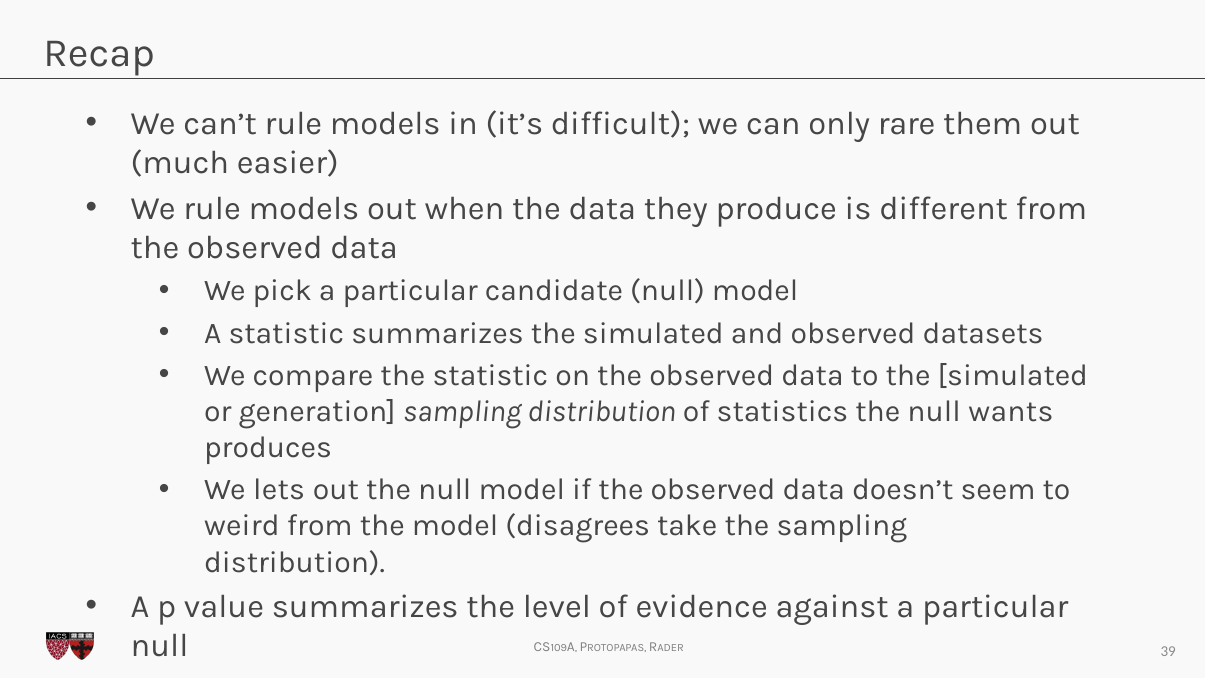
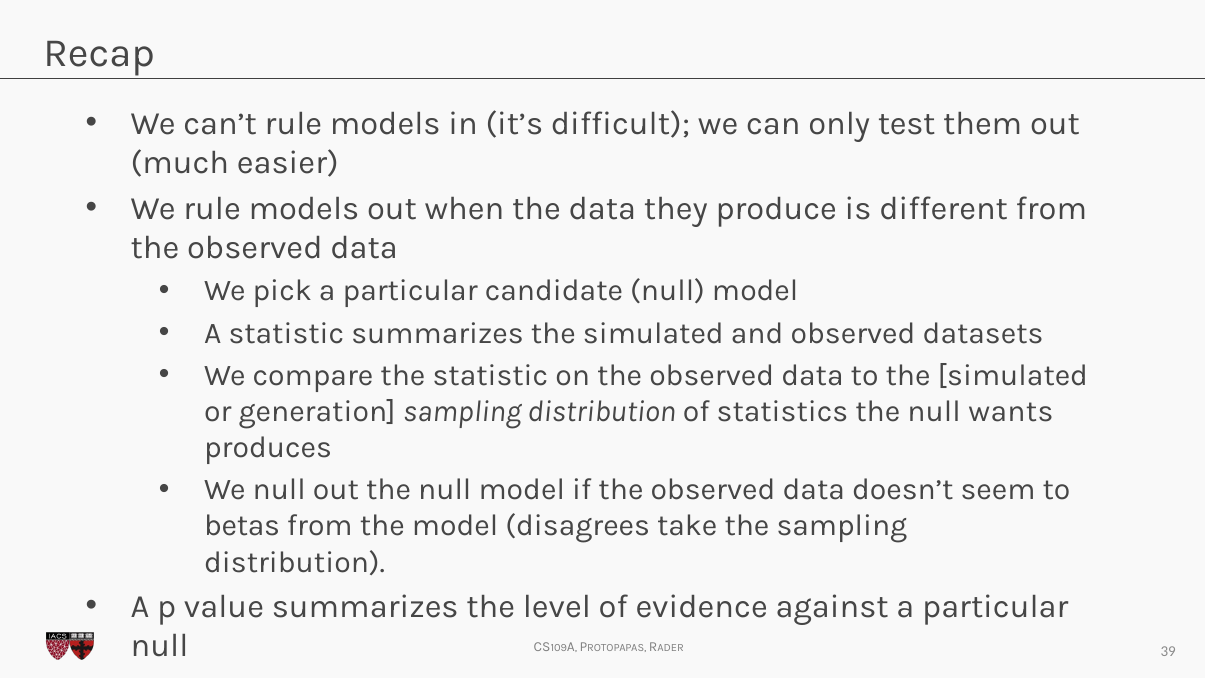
rare: rare -> test (907, 124)
We lets: lets -> null (279, 490)
weird: weird -> betas (242, 526)
